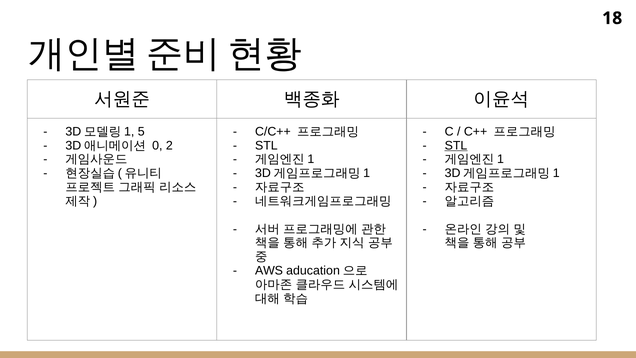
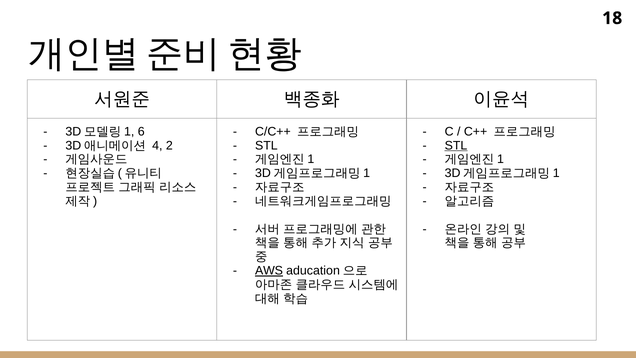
5: 5 -> 6 (141, 132)
0: 0 -> 4 (157, 145)
AWS underline: none -> present (269, 270)
